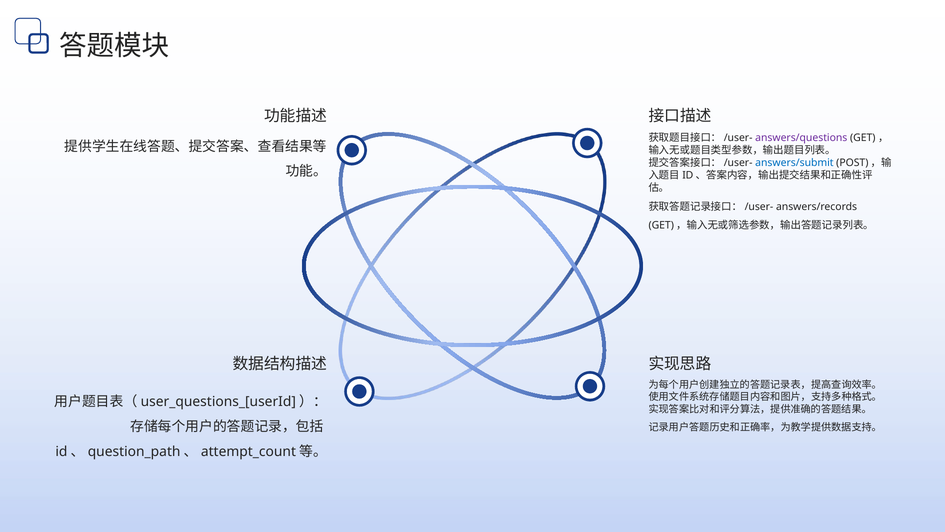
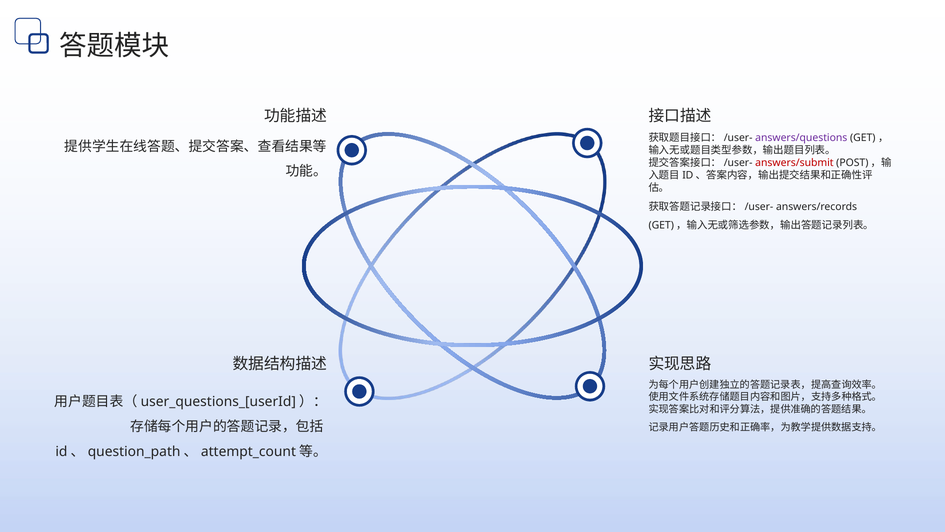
answers/submit colour: blue -> red (794, 163)
